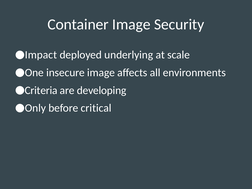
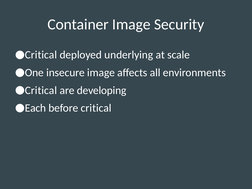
Impact: Impact -> Critical (41, 55)
Criteria: Criteria -> Critical (41, 90)
Only: Only -> Each (35, 108)
